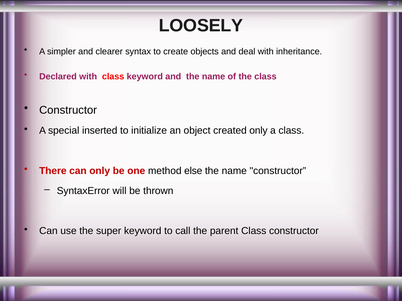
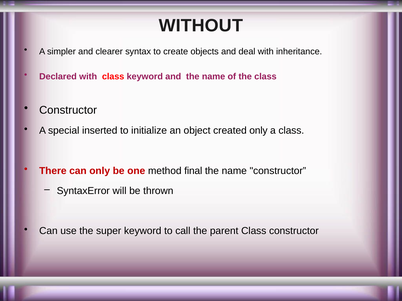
LOOSELY: LOOSELY -> WITHOUT (201, 26)
else: else -> final (193, 171)
